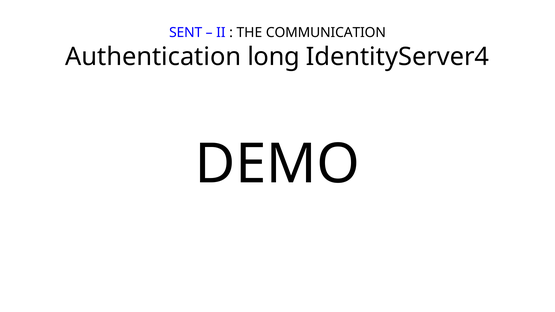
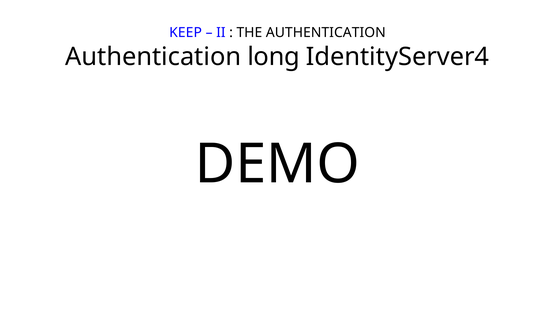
SENT: SENT -> KEEP (186, 32)
THE COMMUNICATION: COMMUNICATION -> AUTHENTICATION (326, 32)
